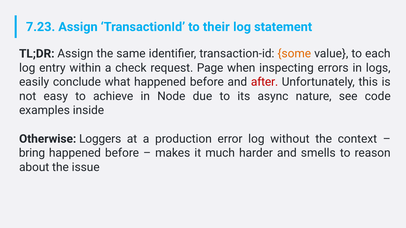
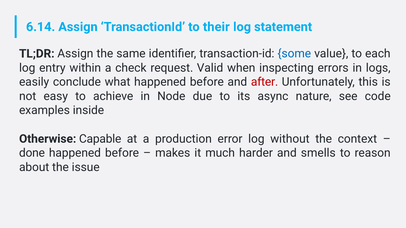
7.23: 7.23 -> 6.14 (41, 27)
some colour: orange -> blue (294, 54)
Page: Page -> Valid (210, 68)
Loggers: Loggers -> Capable (100, 139)
bring: bring -> done (32, 153)
